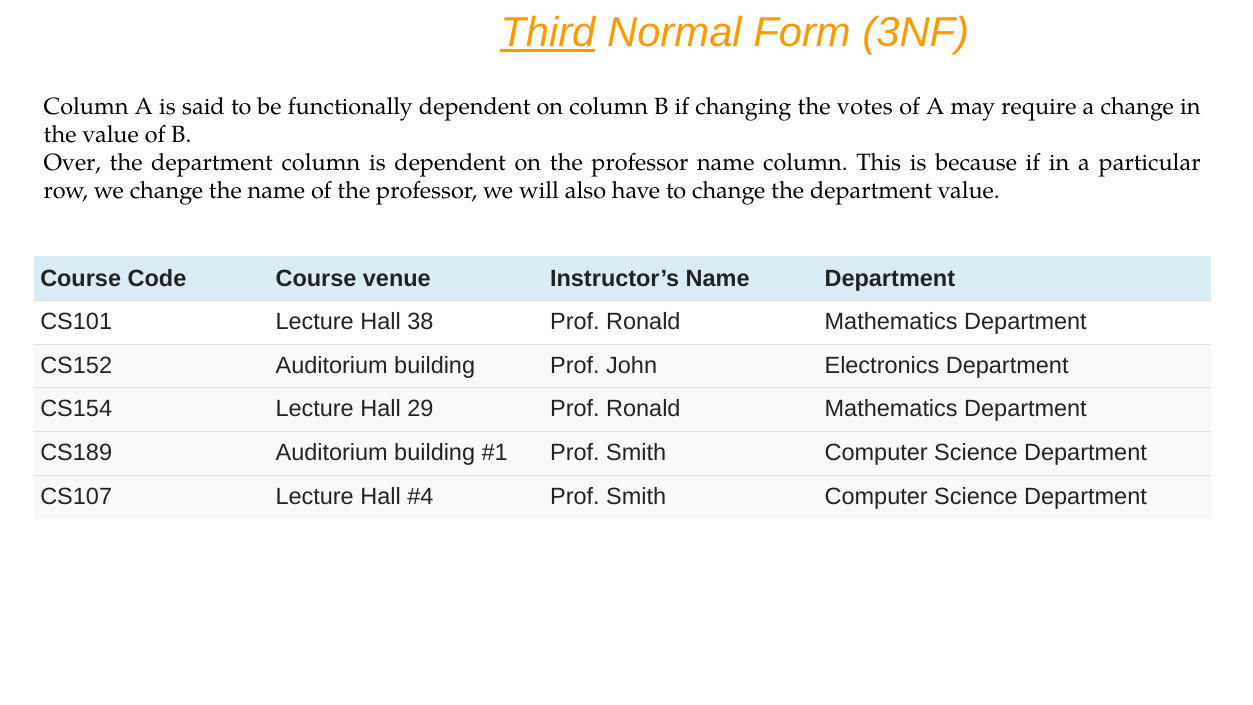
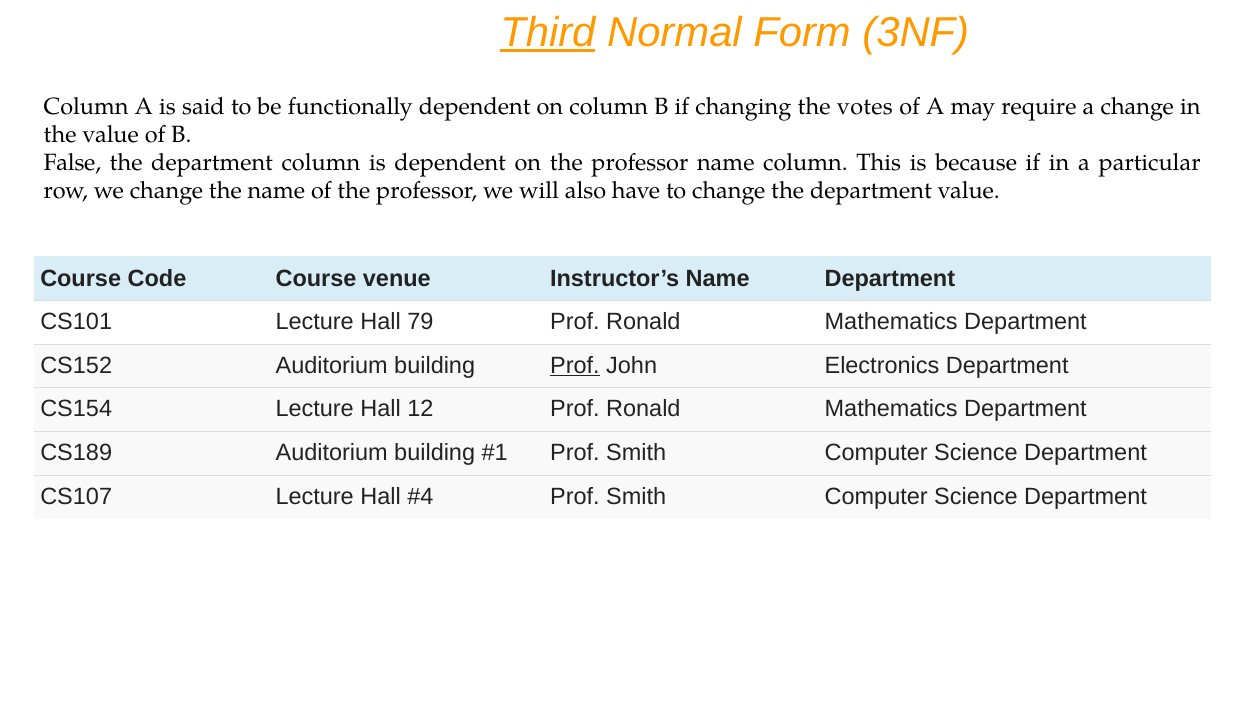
Over: Over -> False (72, 163)
38: 38 -> 79 (420, 321)
Prof underline: none -> present (575, 365)
29: 29 -> 12 (420, 409)
